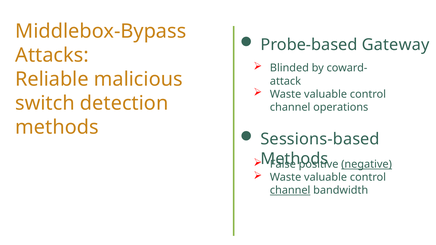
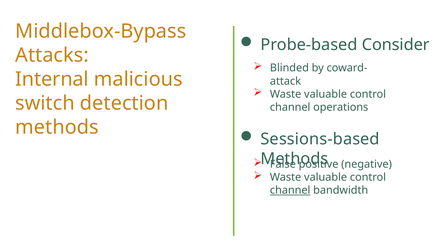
Gateway: Gateway -> Consider (396, 45)
Reliable: Reliable -> Internal (52, 79)
negative underline: present -> none (367, 164)
